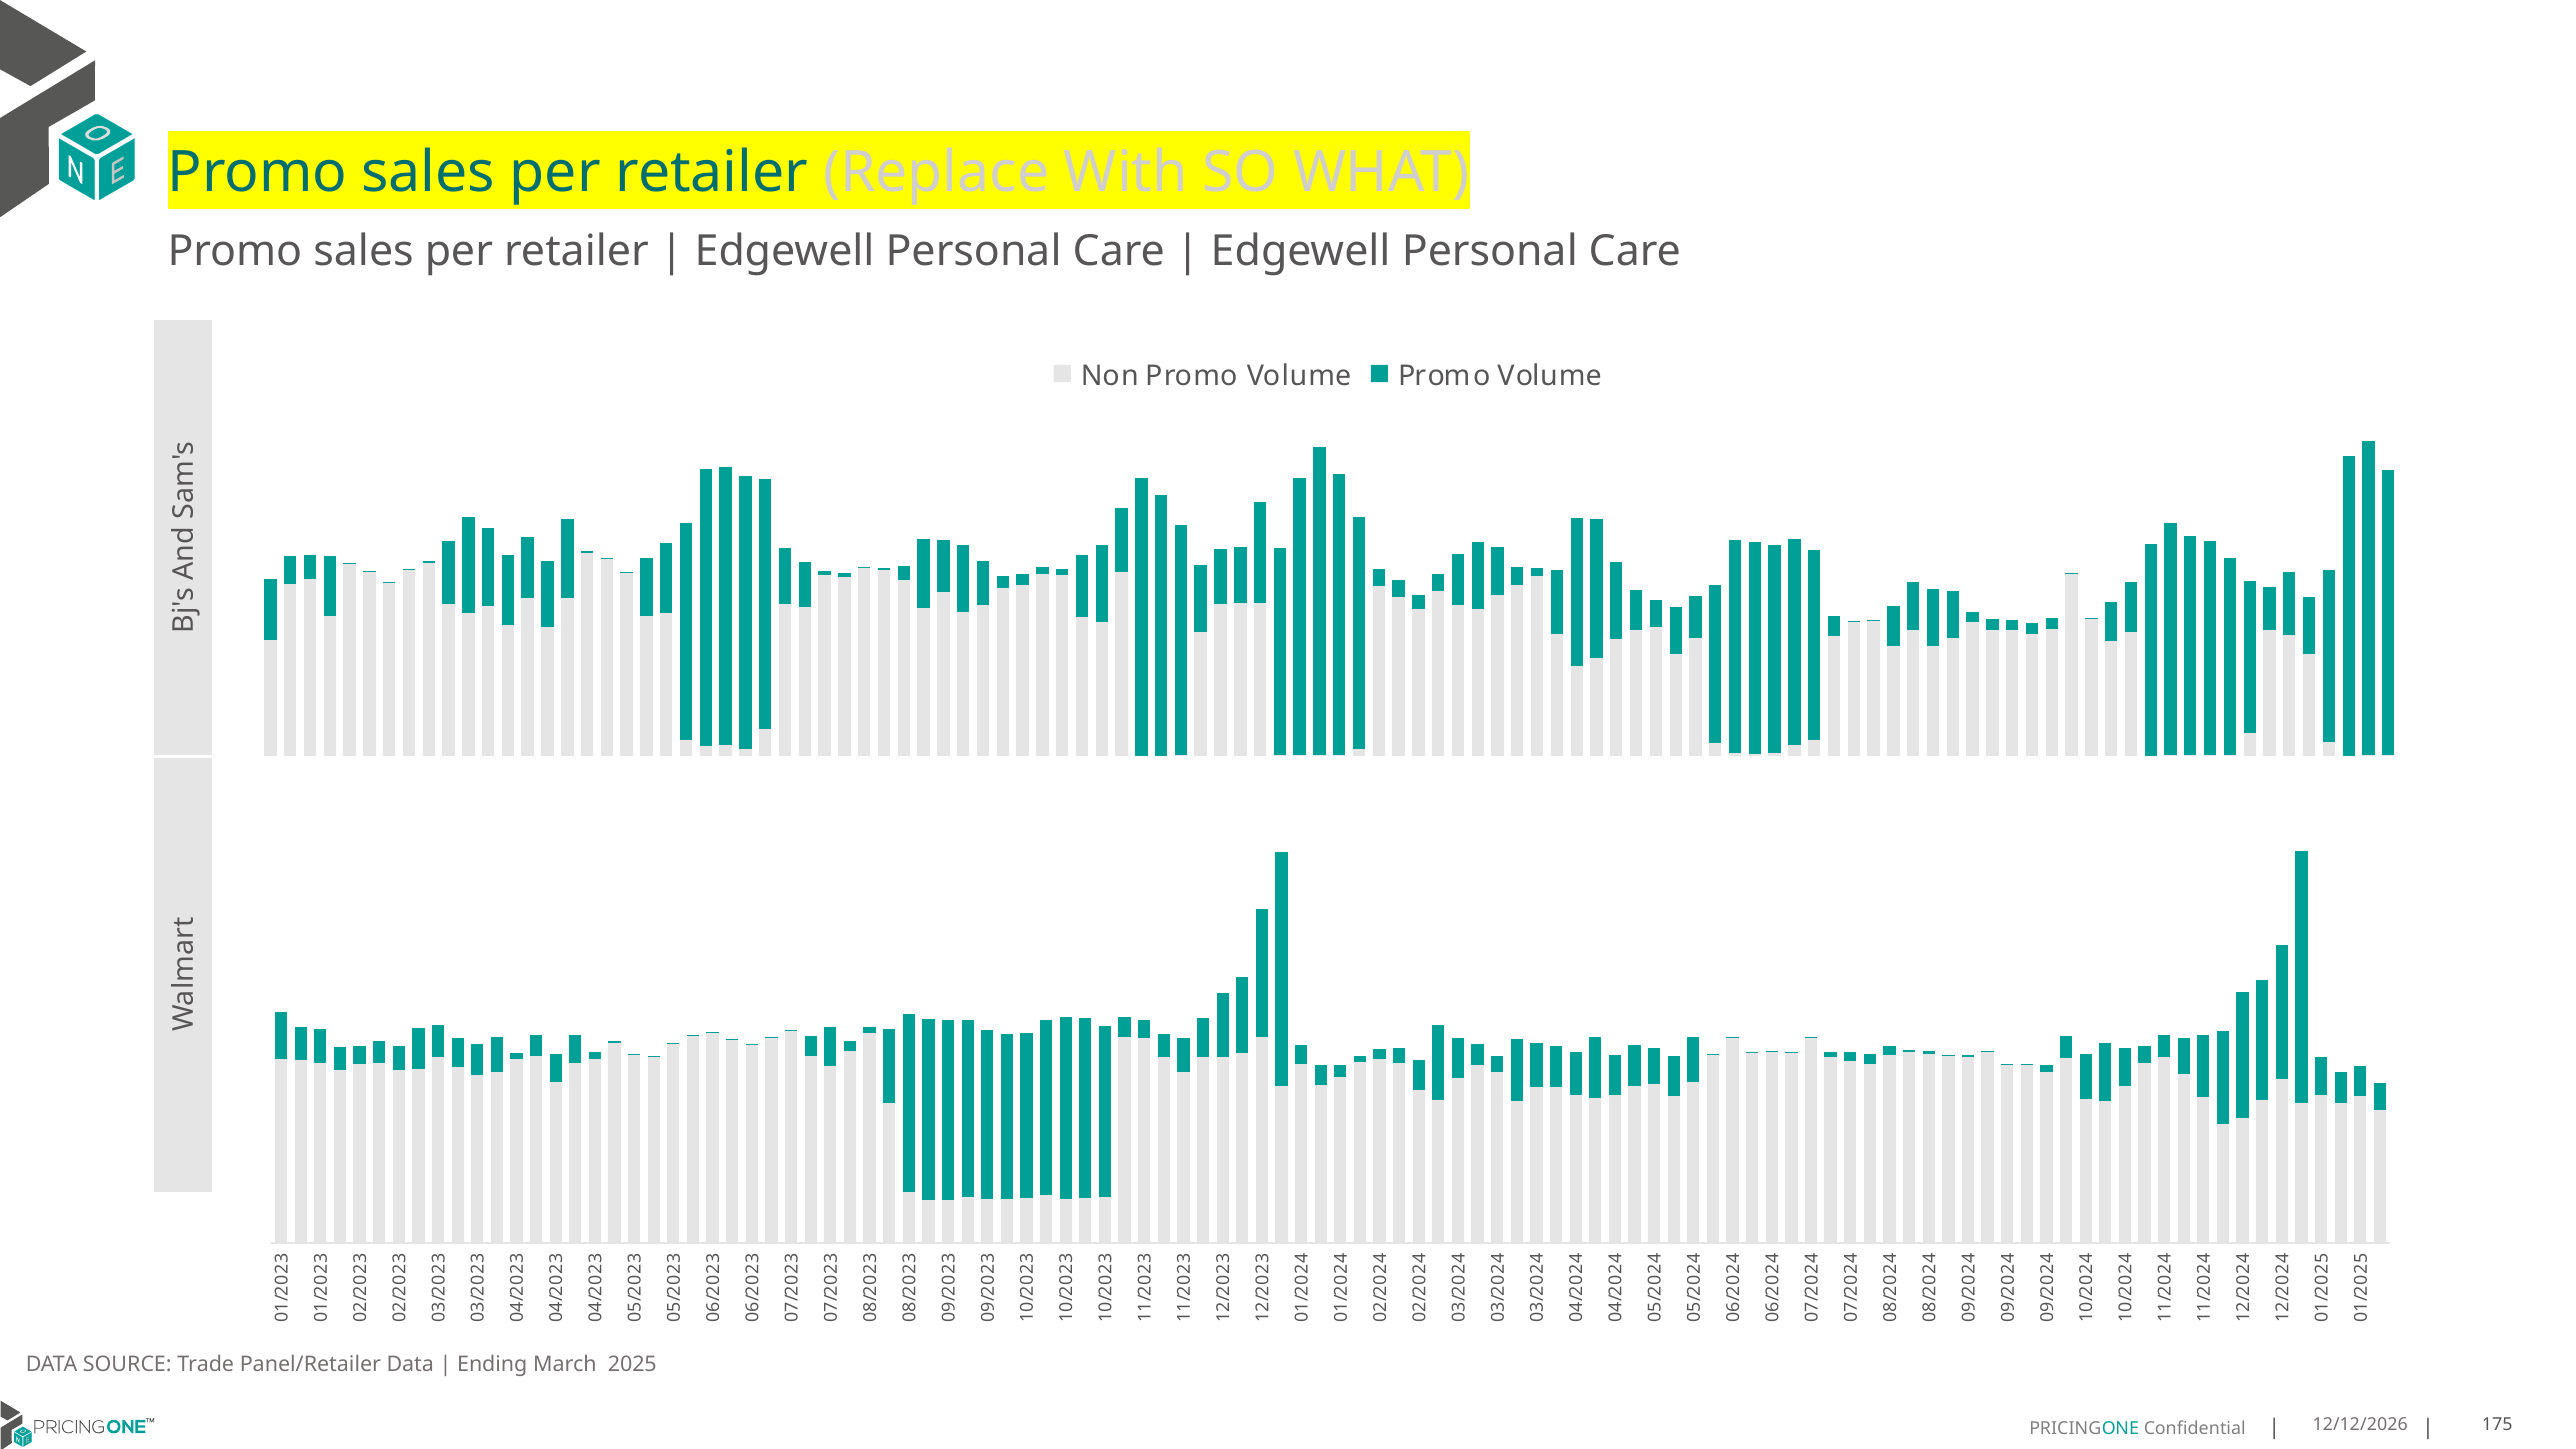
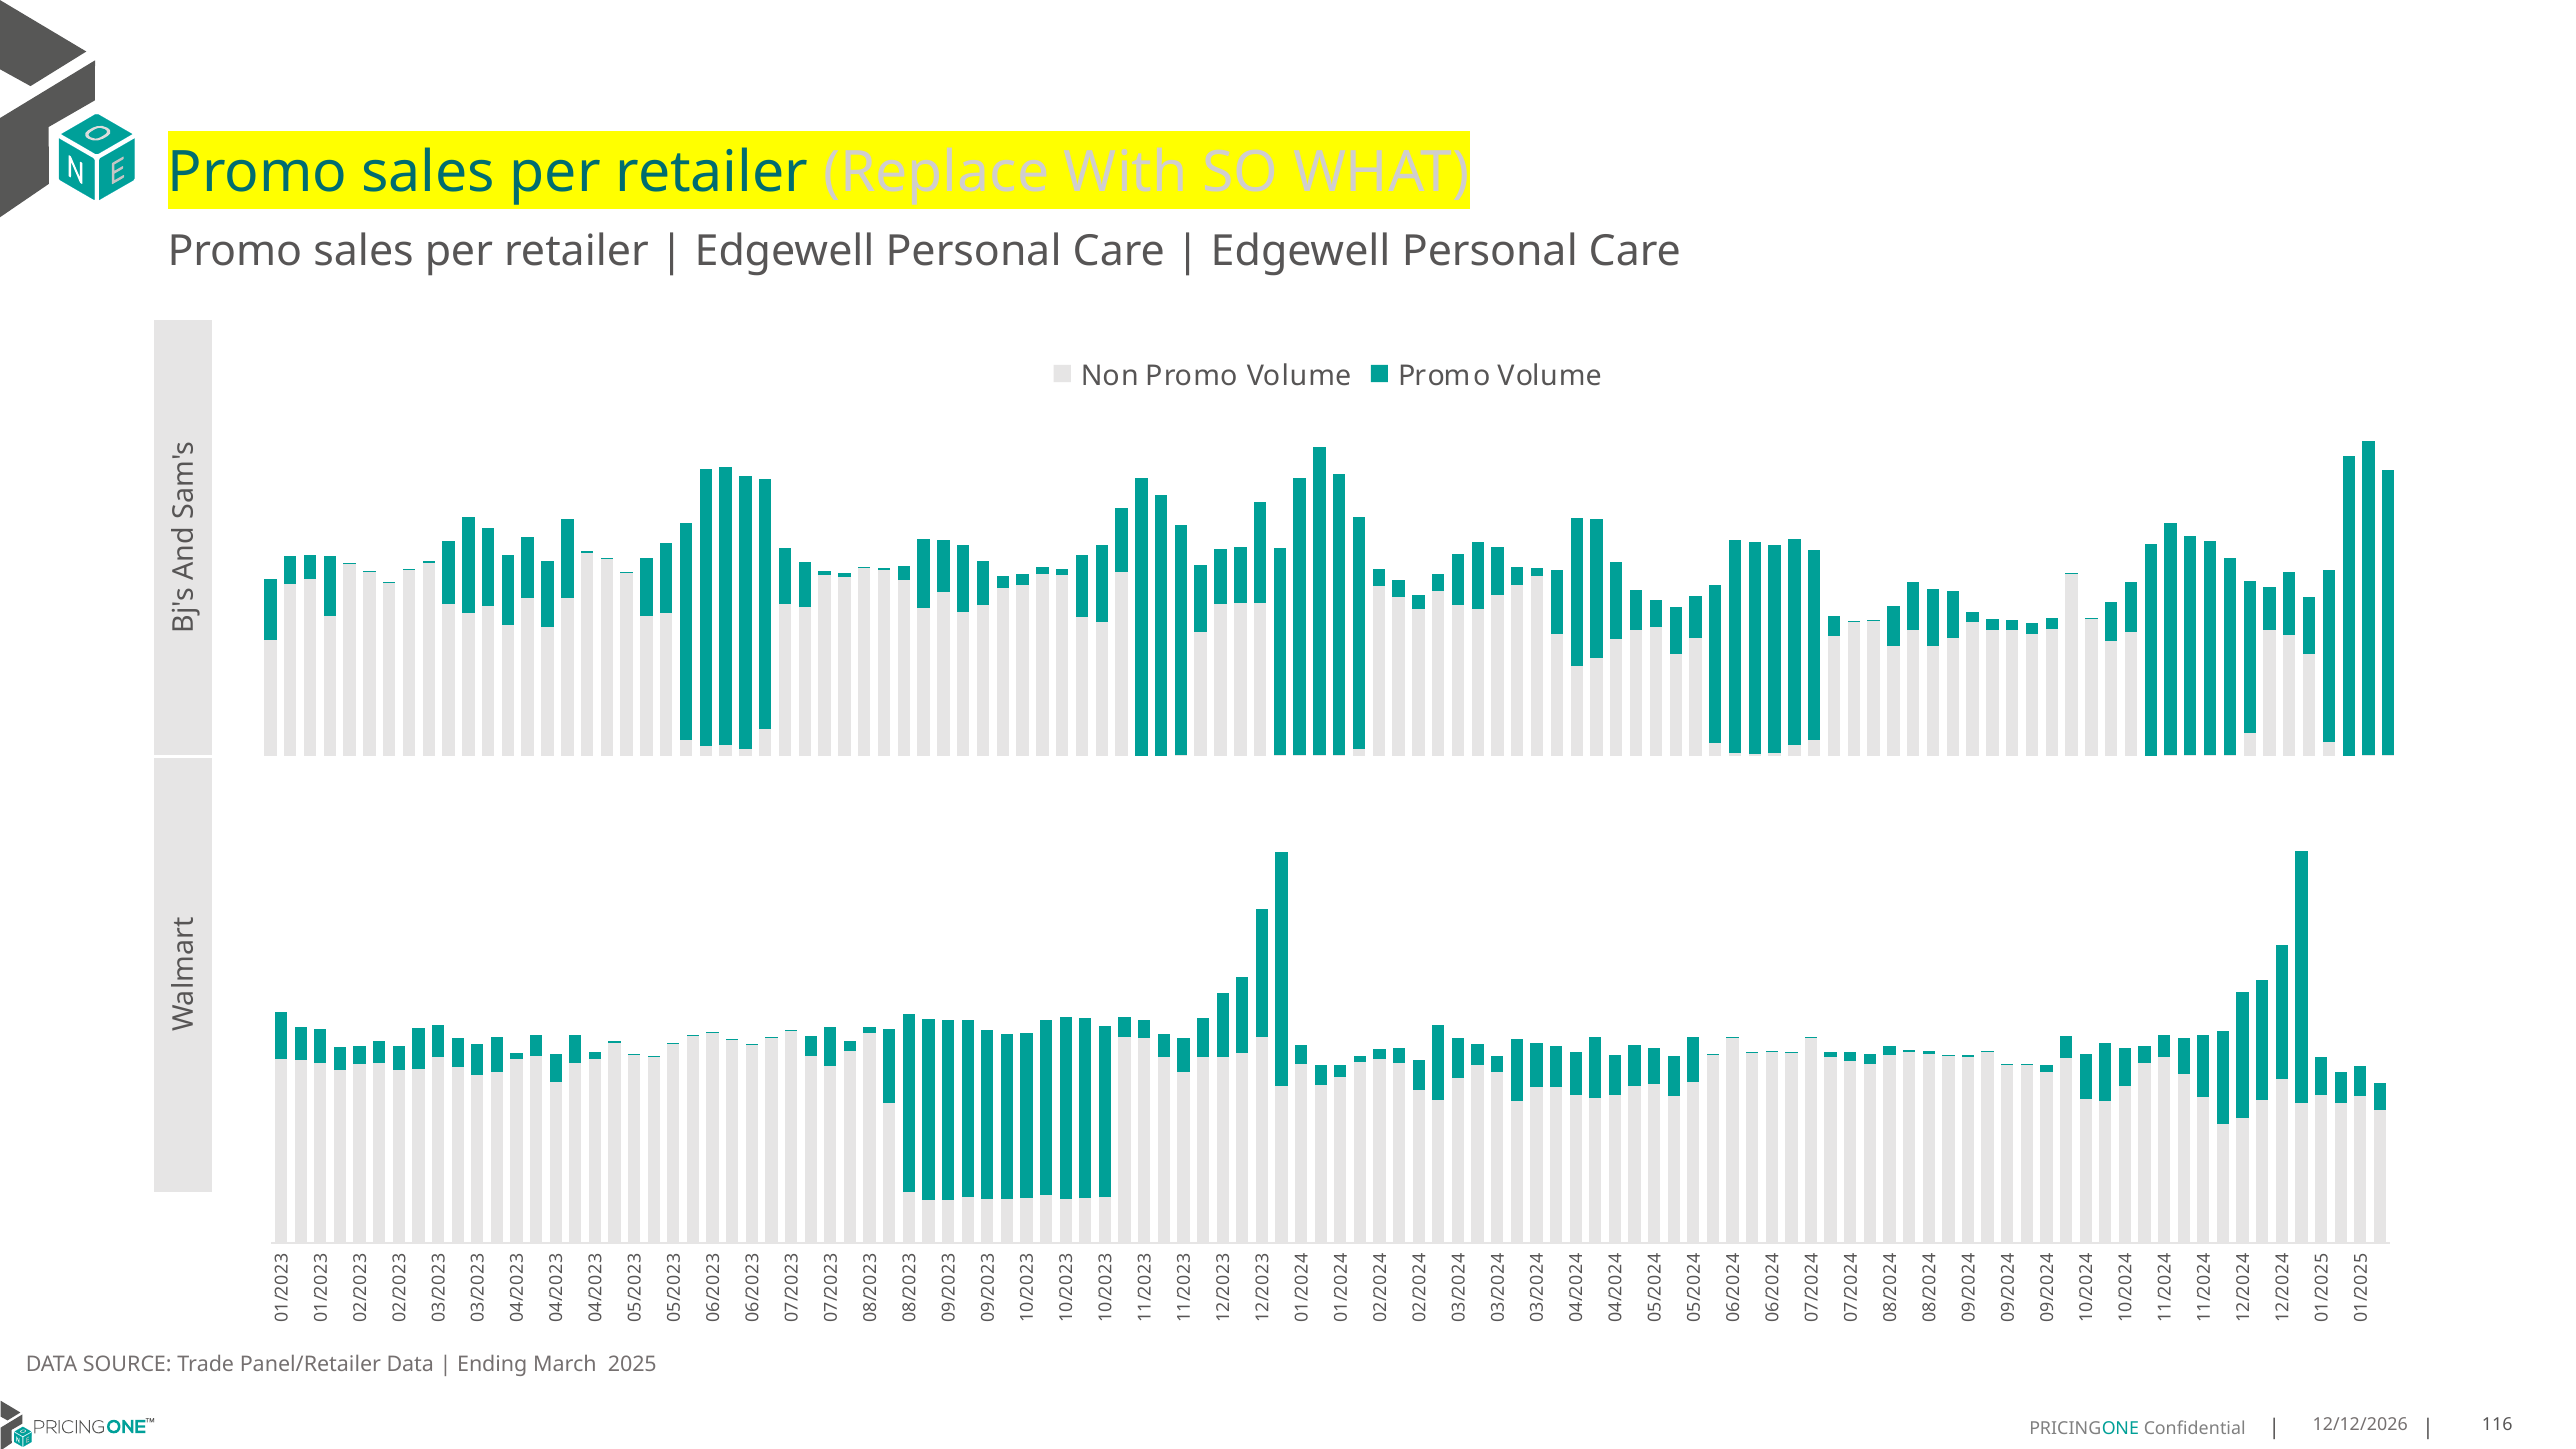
175: 175 -> 116 (2497, 1425)
